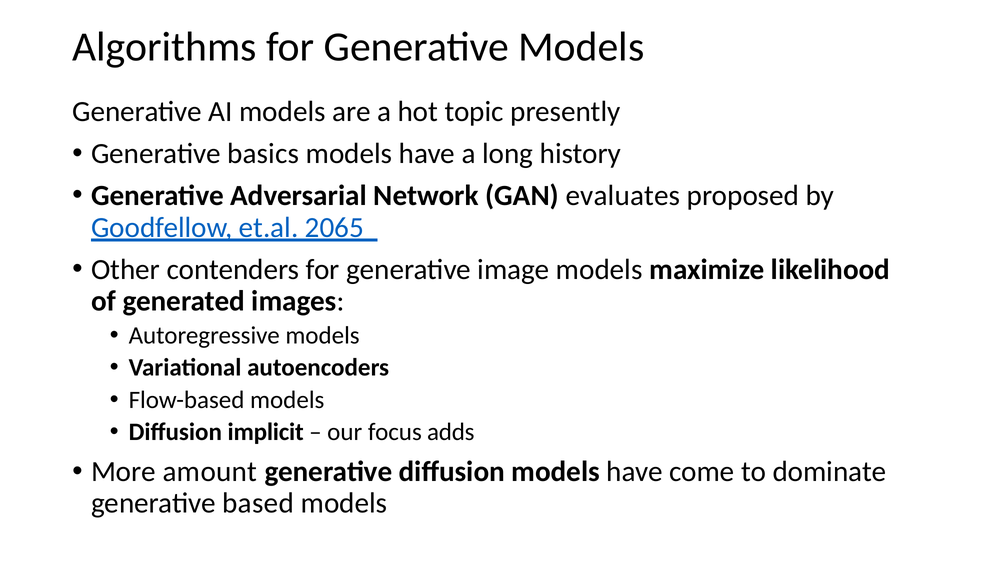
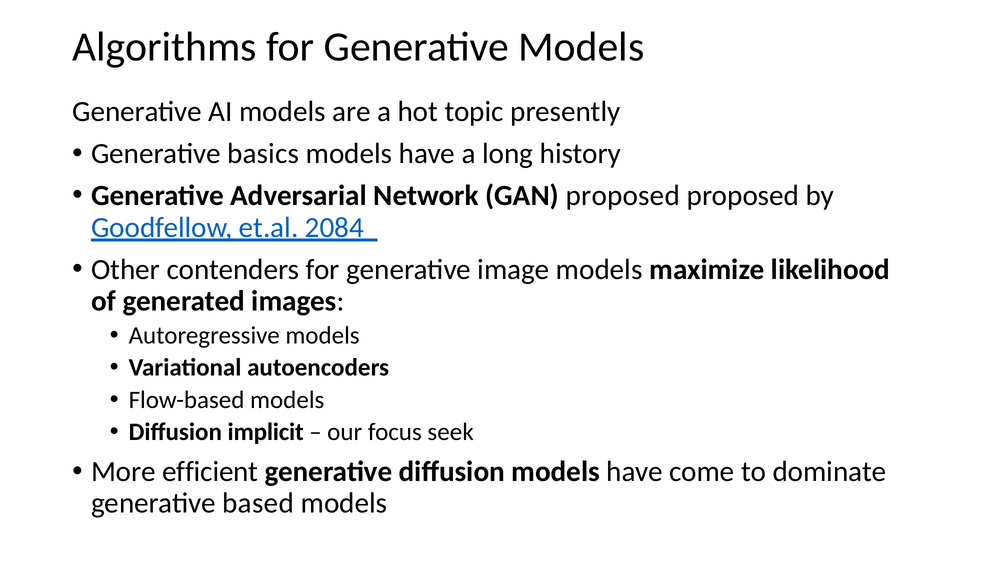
GAN evaluates: evaluates -> proposed (623, 195)
2065: 2065 -> 2084 (334, 227)
adds: adds -> seek (451, 432)
amount: amount -> efficient (210, 472)
